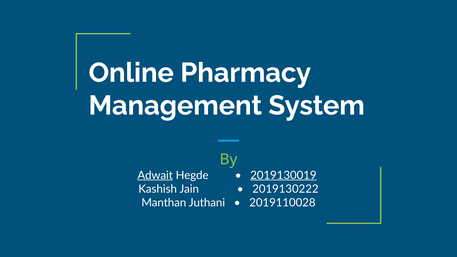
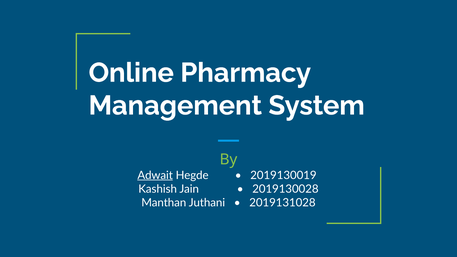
2019130019 underline: present -> none (283, 175)
2019130222: 2019130222 -> 2019130028 (285, 189)
2019110028: 2019110028 -> 2019131028 (282, 203)
